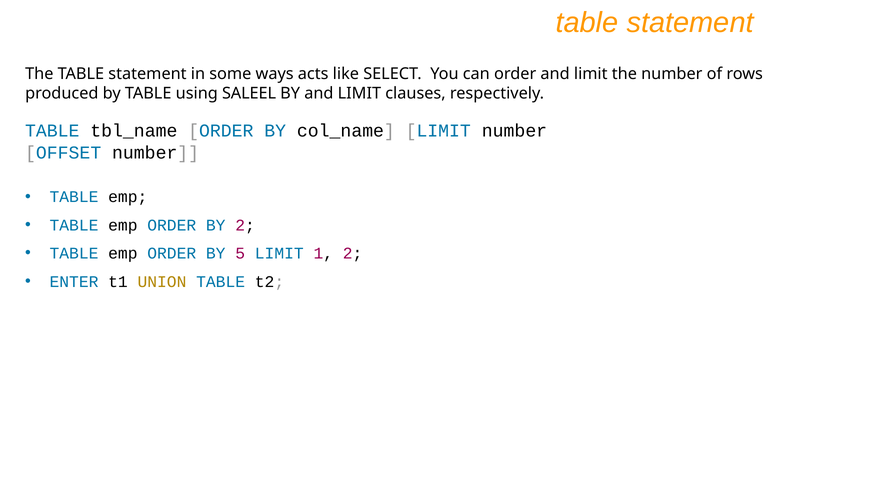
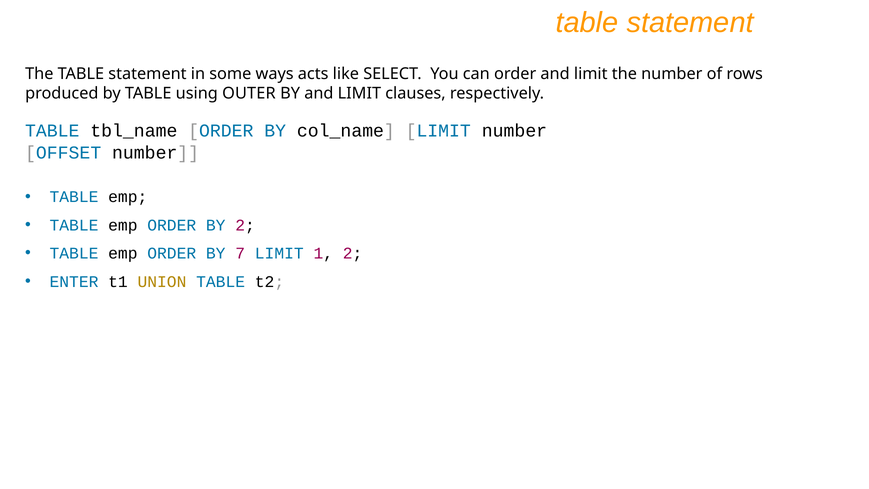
SALEEL: SALEEL -> OUTER (249, 93)
5: 5 -> 7 (240, 253)
